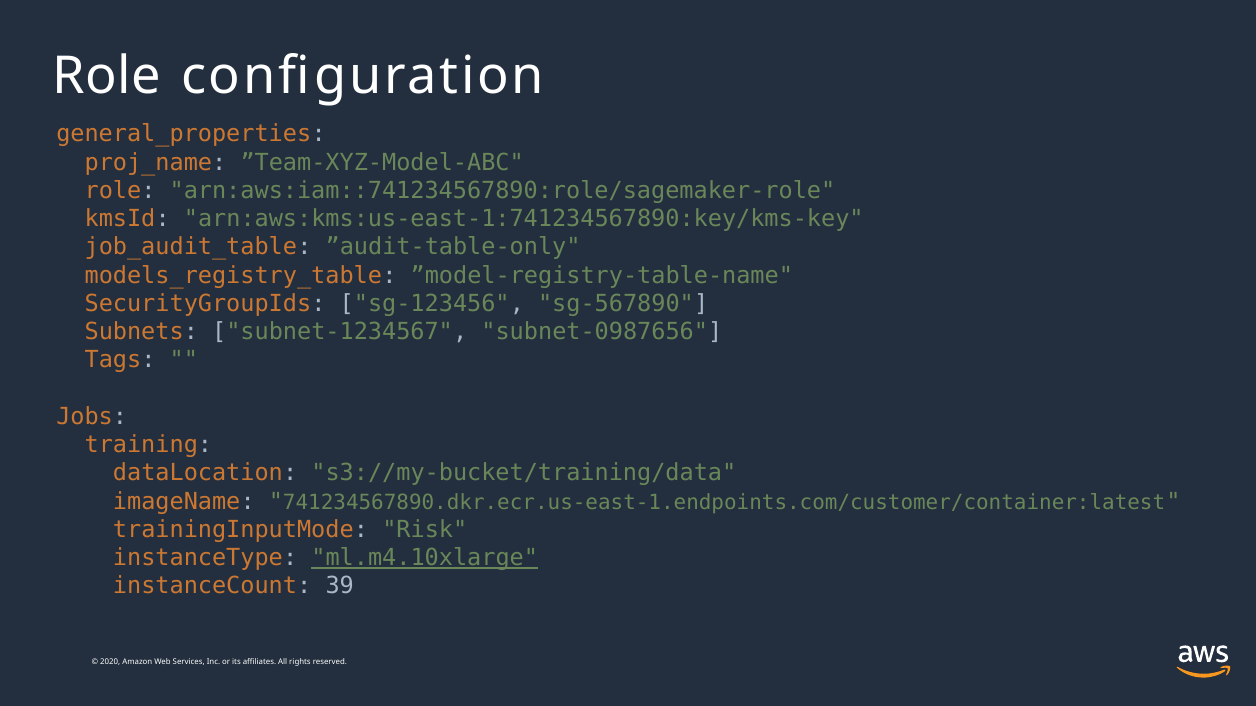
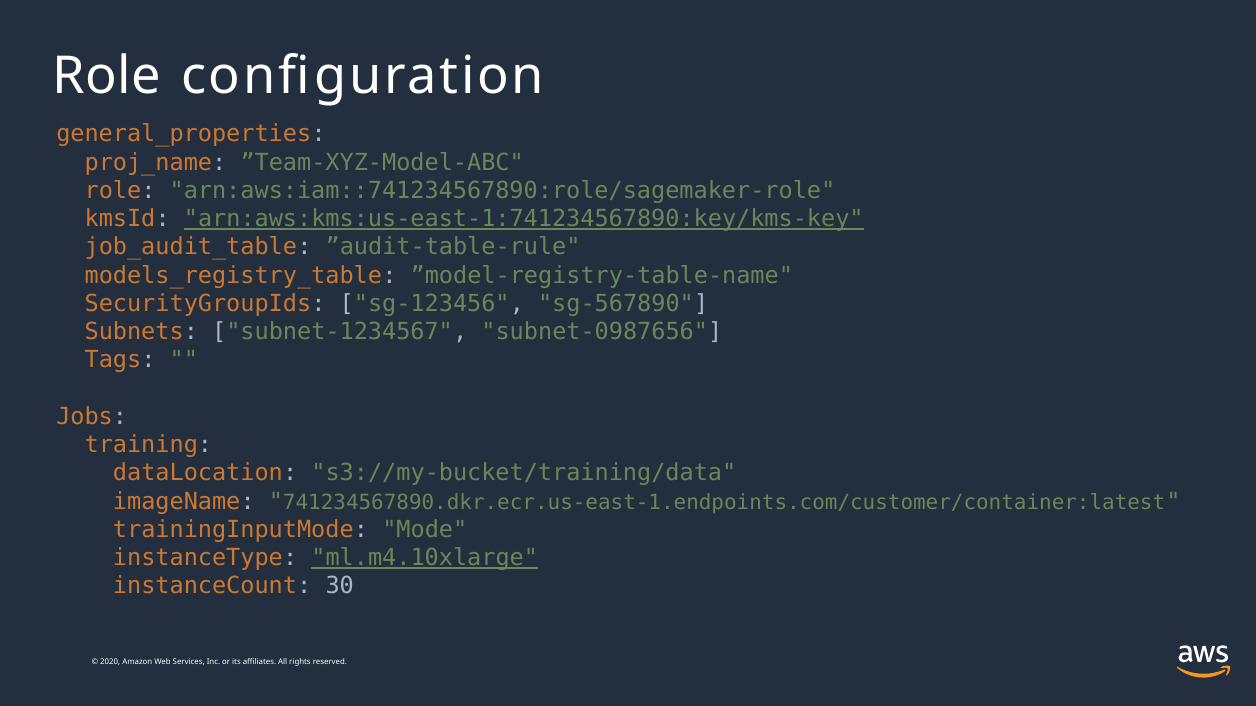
arn:aws:kms:us-east-1:741234567890:key/kms-key underline: none -> present (524, 219)
”audit-table-only: ”audit-table-only -> ”audit-table-rule (453, 247)
Risk: Risk -> Mode (425, 530)
39: 39 -> 30 (340, 586)
